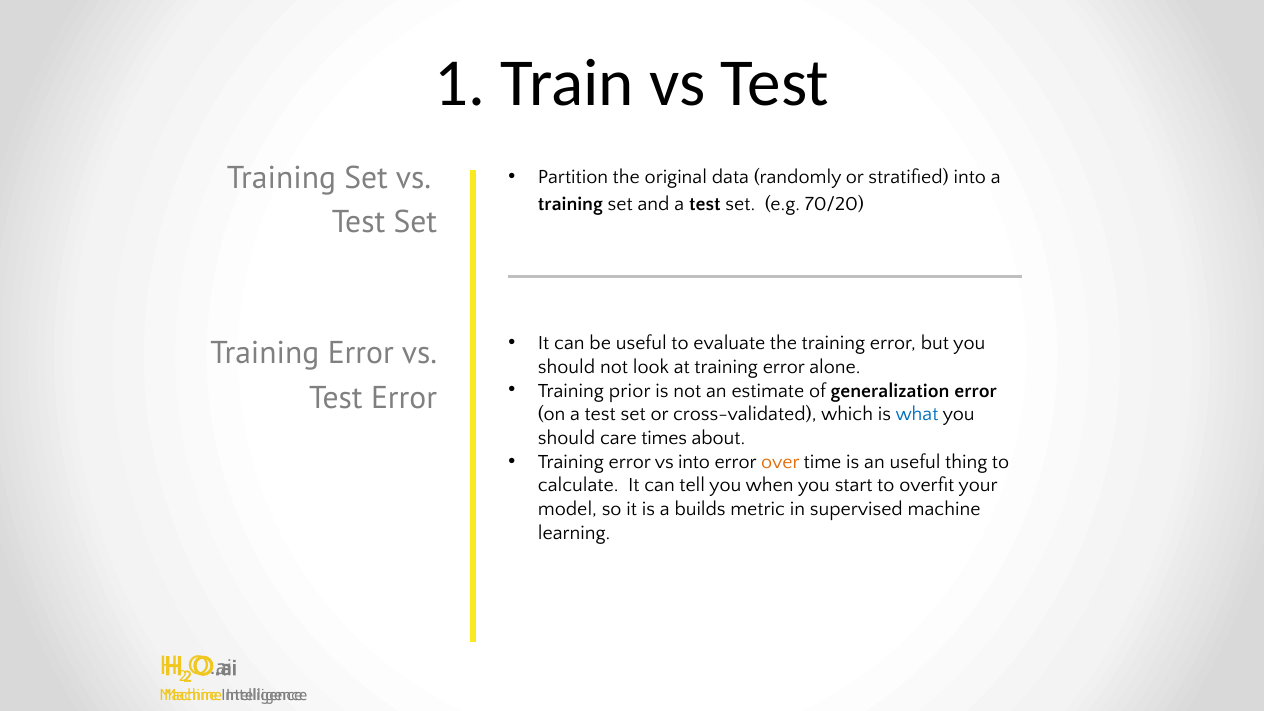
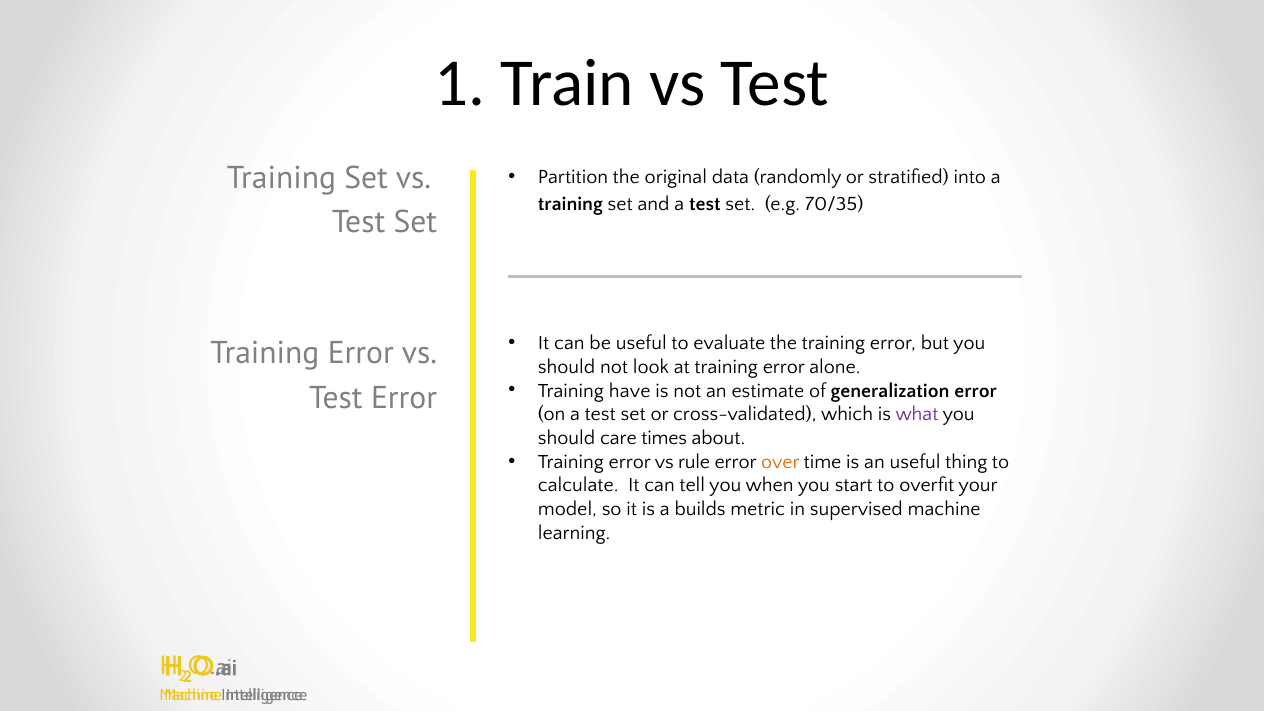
70/20: 70/20 -> 70/35 (834, 204)
prior: prior -> have (630, 391)
what colour: blue -> purple (917, 414)
vs into: into -> rule (694, 462)
